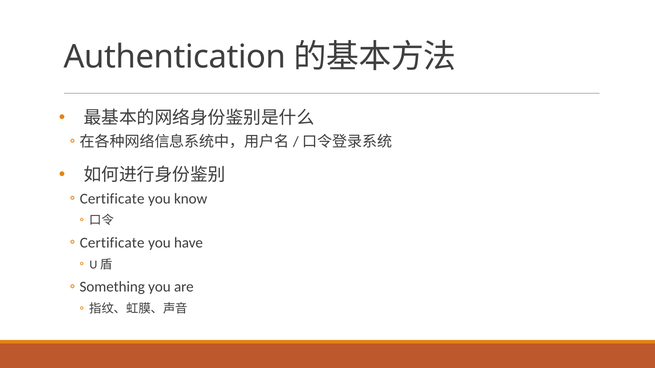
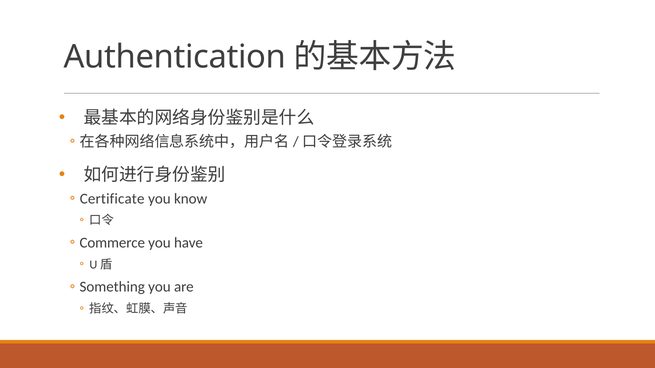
Certificate: Certificate -> Commerce (112, 243)
